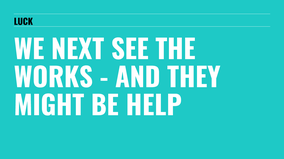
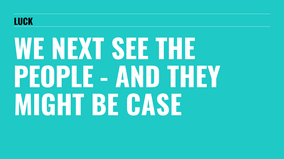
WORKS: WORKS -> PEOPLE (54, 79)
HELP: HELP -> CASE (154, 107)
